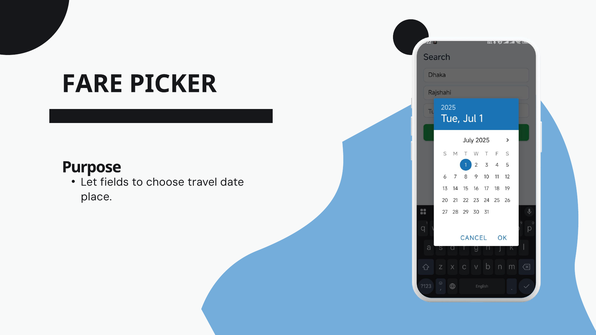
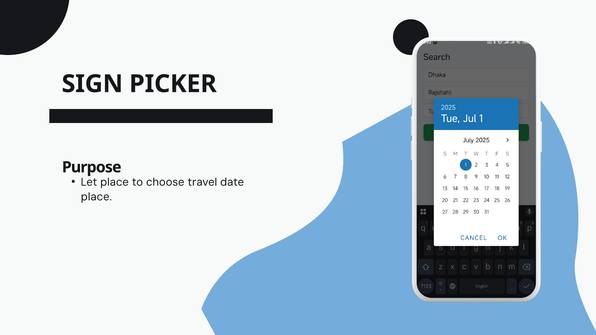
FARE: FARE -> SIGN (92, 84)
Let fields: fields -> place (115, 182)
